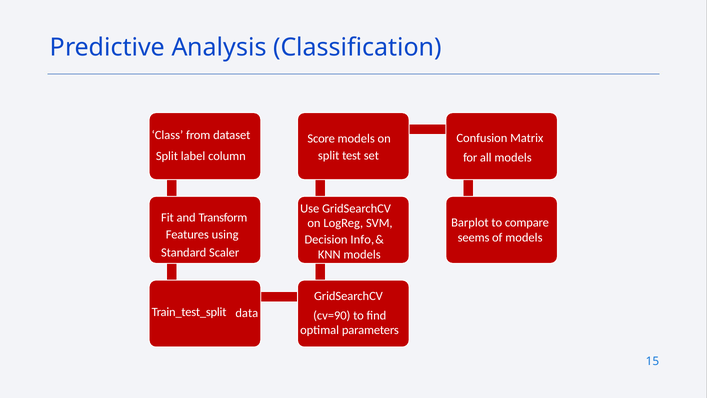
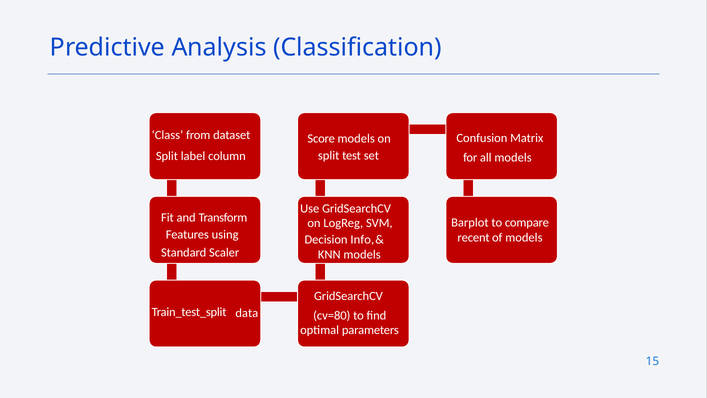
seems: seems -> recent (474, 237)
cv=90: cv=90 -> cv=80 (332, 315)
